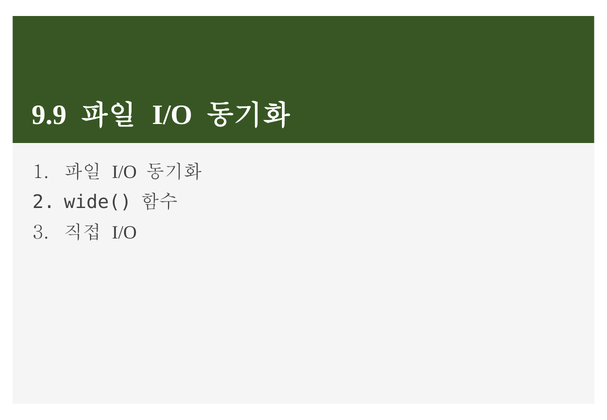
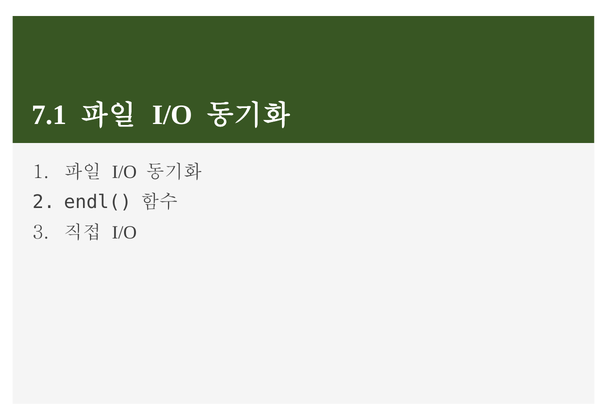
9.9: 9.9 -> 7.1 (49, 115)
wide(: wide( -> endl( (98, 202)
